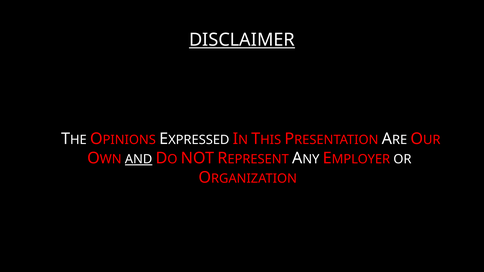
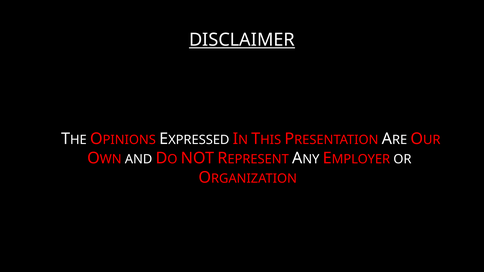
AND underline: present -> none (139, 159)
